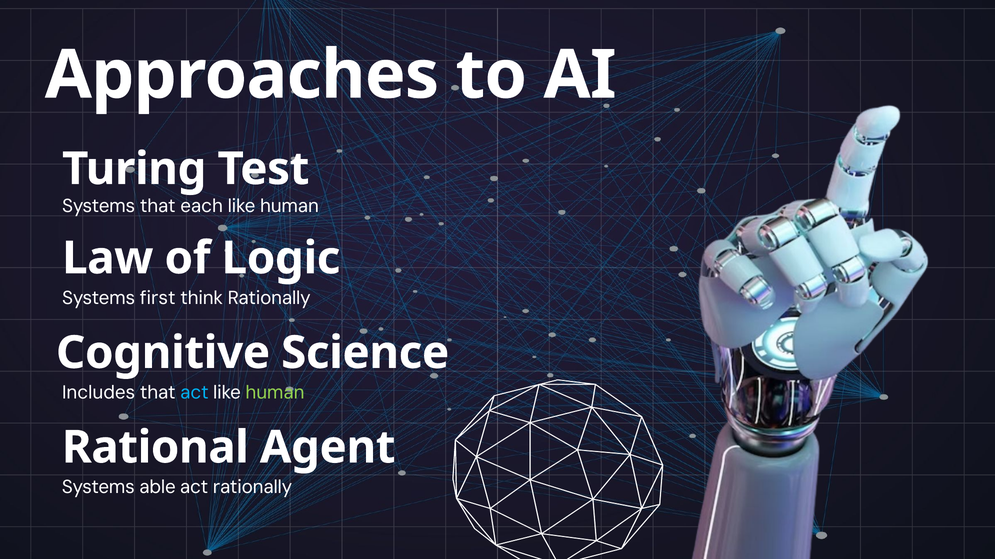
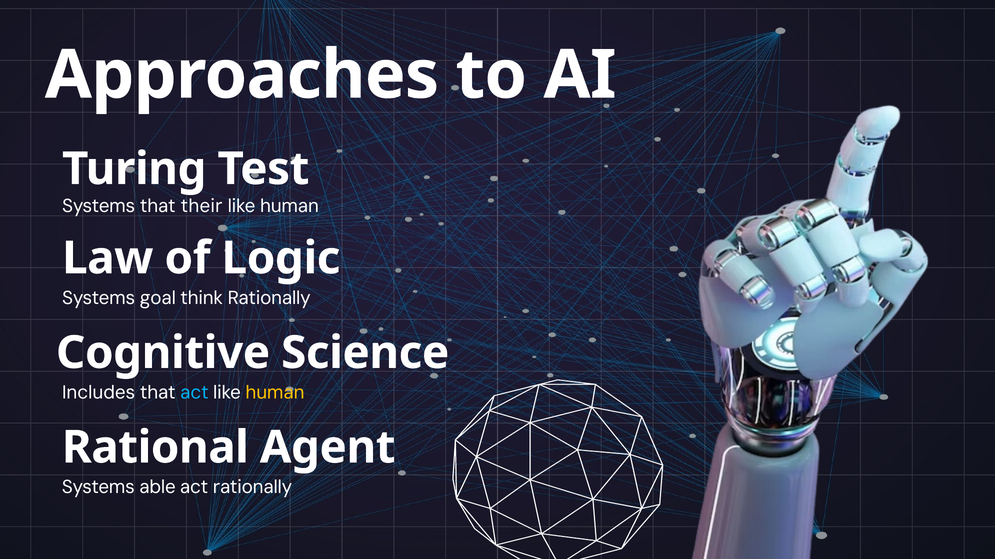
each: each -> their (202, 206)
first: first -> goal (158, 298)
human colour: light green -> yellow (275, 393)
